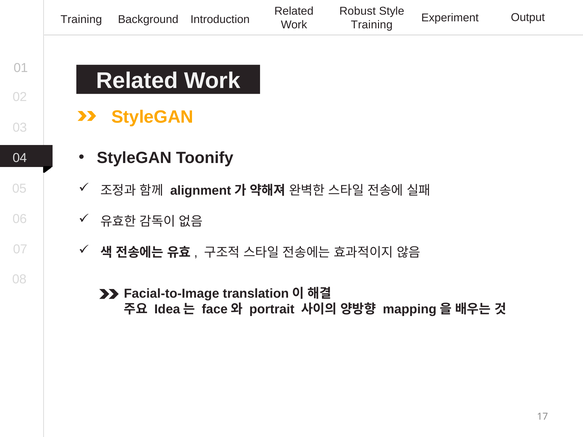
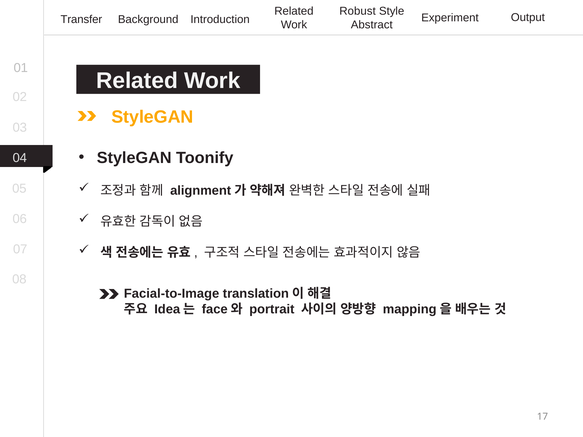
Training: Training -> Transfer (81, 19)
Training: Training -> Abstract (372, 25)
